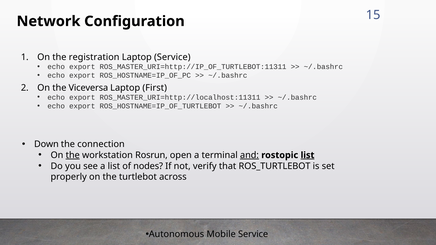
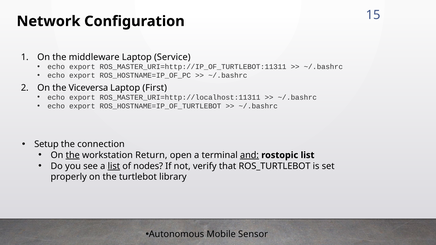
registration: registration -> middleware (94, 57)
Down: Down -> Setup (46, 144)
Rosrun: Rosrun -> Return (151, 155)
list underline: present -> none (307, 155)
list underline: none -> present (114, 166)
across: across -> library (173, 177)
Mobile Service: Service -> Sensor (253, 235)
